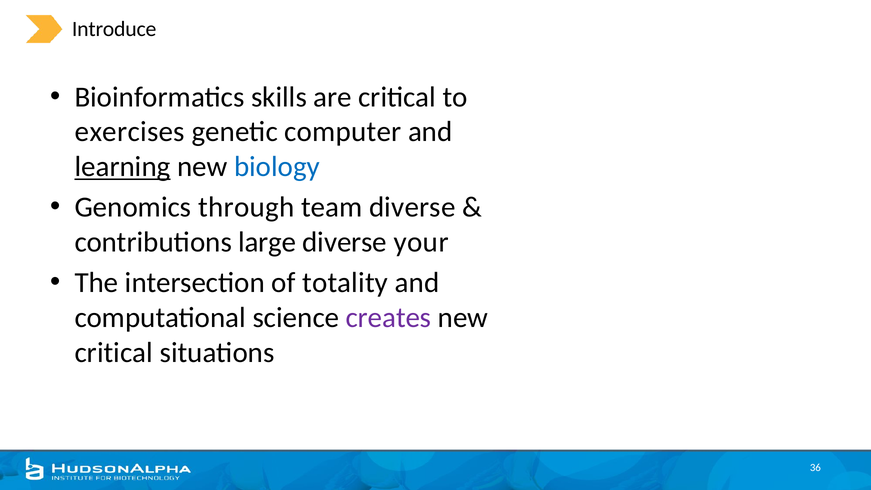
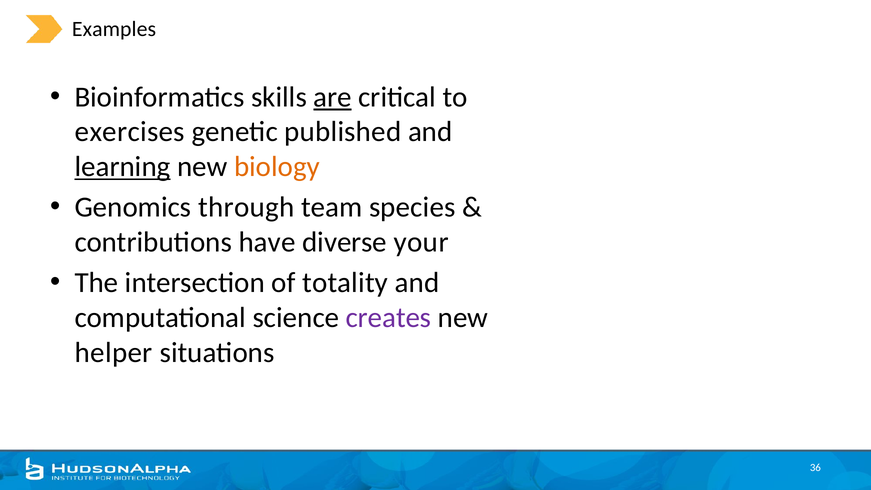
Introduce: Introduce -> Examples (114, 29)
are underline: none -> present (333, 97)
computer: computer -> published (343, 132)
biology colour: blue -> orange (277, 167)
team diverse: diverse -> species (412, 207)
large: large -> have (267, 242)
critical: critical -> helper (114, 353)
